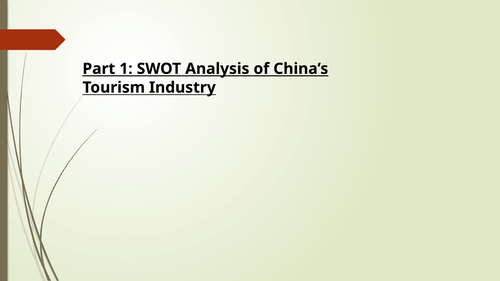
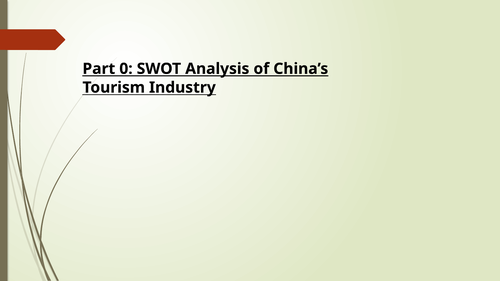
1: 1 -> 0 (126, 69)
